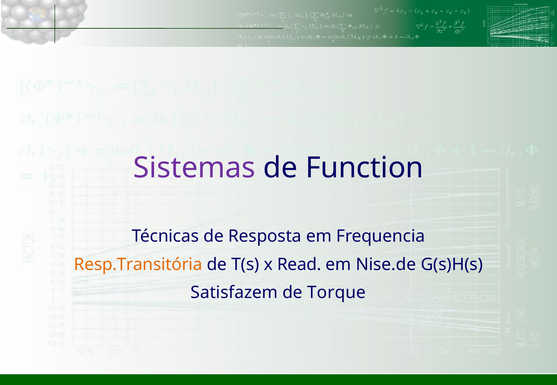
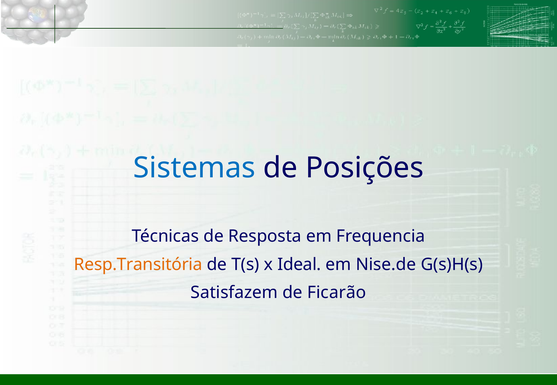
Sistemas colour: purple -> blue (194, 168)
Function: Function -> Posições (365, 168)
Read: Read -> Ideal (299, 265)
Torque: Torque -> Ficarão (337, 293)
